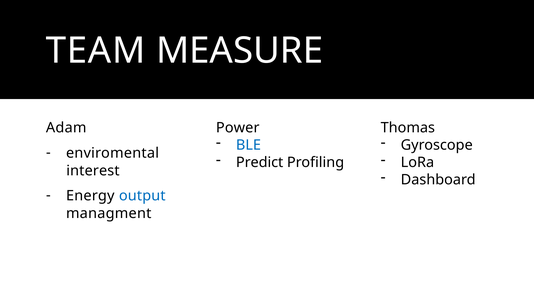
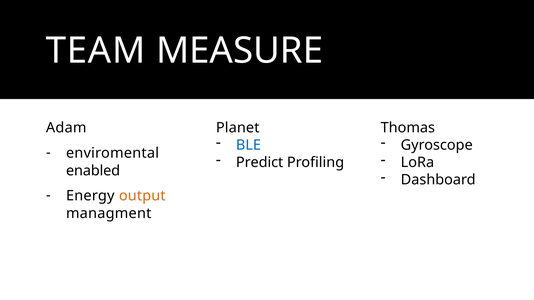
Power: Power -> Planet (238, 128)
interest: interest -> enabled (93, 171)
output colour: blue -> orange (142, 196)
